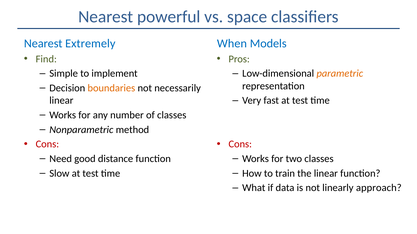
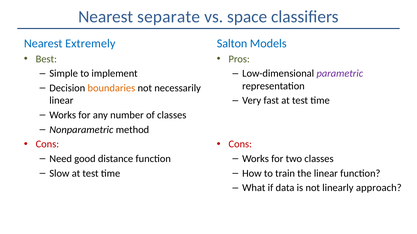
powerful: powerful -> separate (169, 17)
When: When -> Salton (232, 44)
Find: Find -> Best (46, 59)
parametric colour: orange -> purple (340, 74)
